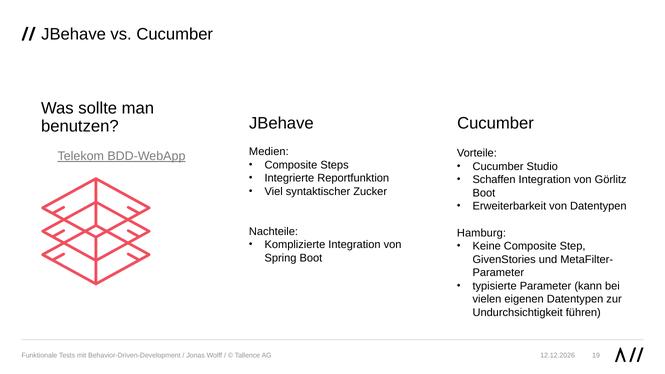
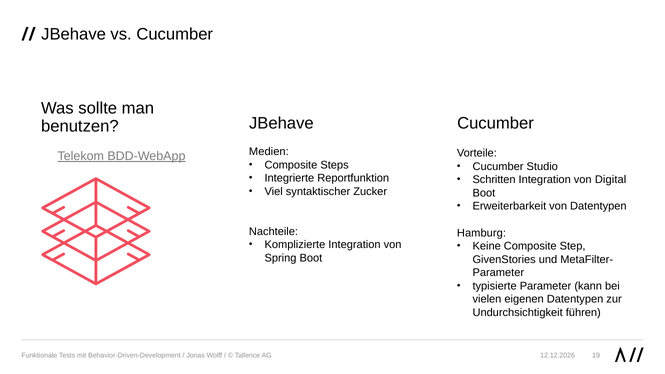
Schaffen: Schaffen -> Schritten (494, 180)
Görlitz: Görlitz -> Digital (611, 180)
